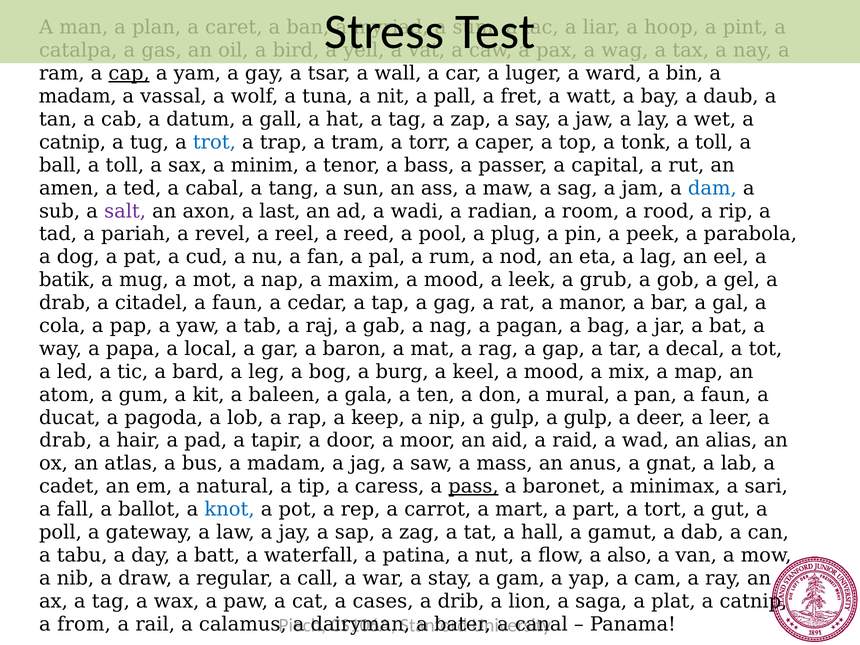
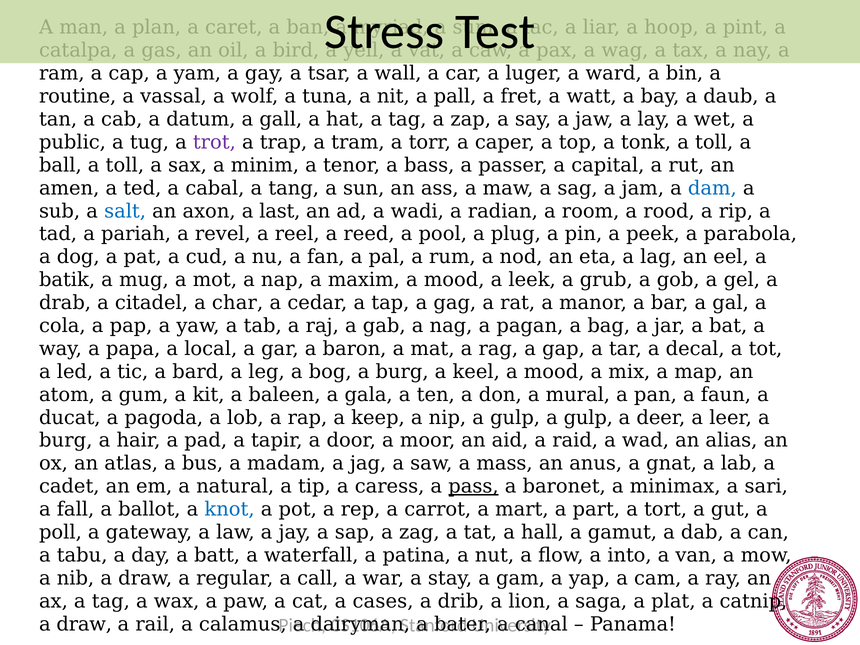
cap underline: present -> none (129, 73)
madam: madam -> routine (78, 96)
catnip: catnip -> public (72, 142)
trot colour: blue -> purple (214, 142)
salt colour: purple -> blue (125, 211)
citadel a faun: faun -> char (238, 303)
drab: drab -> burg (66, 440)
also: also -> into (629, 555)
from: from -> draw (84, 624)
